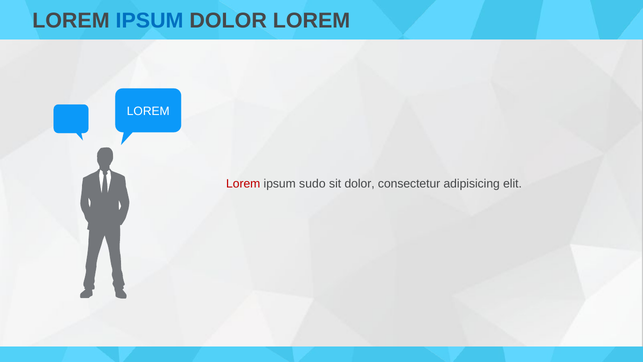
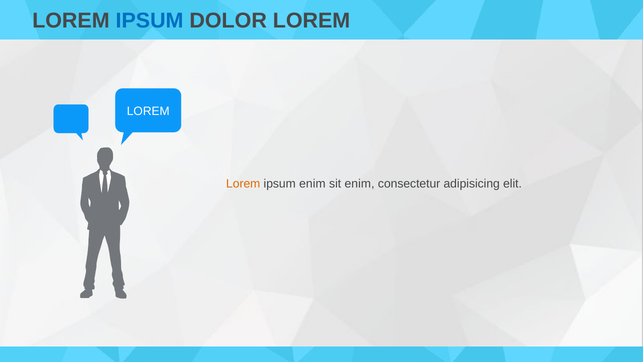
Lorem colour: red -> orange (243, 184)
ipsum sudo: sudo -> enim (312, 184)
sit dolor: dolor -> enim (360, 184)
